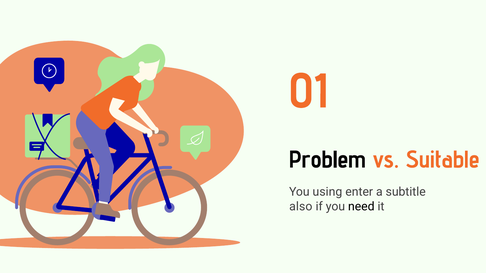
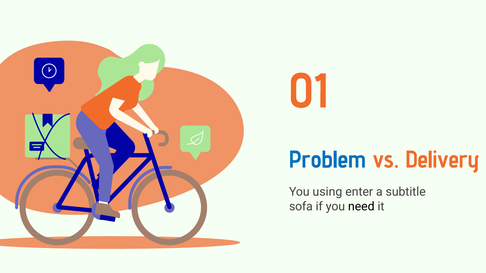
Problem colour: black -> blue (327, 160)
Suitable: Suitable -> Delivery (443, 160)
also: also -> sofa (301, 207)
